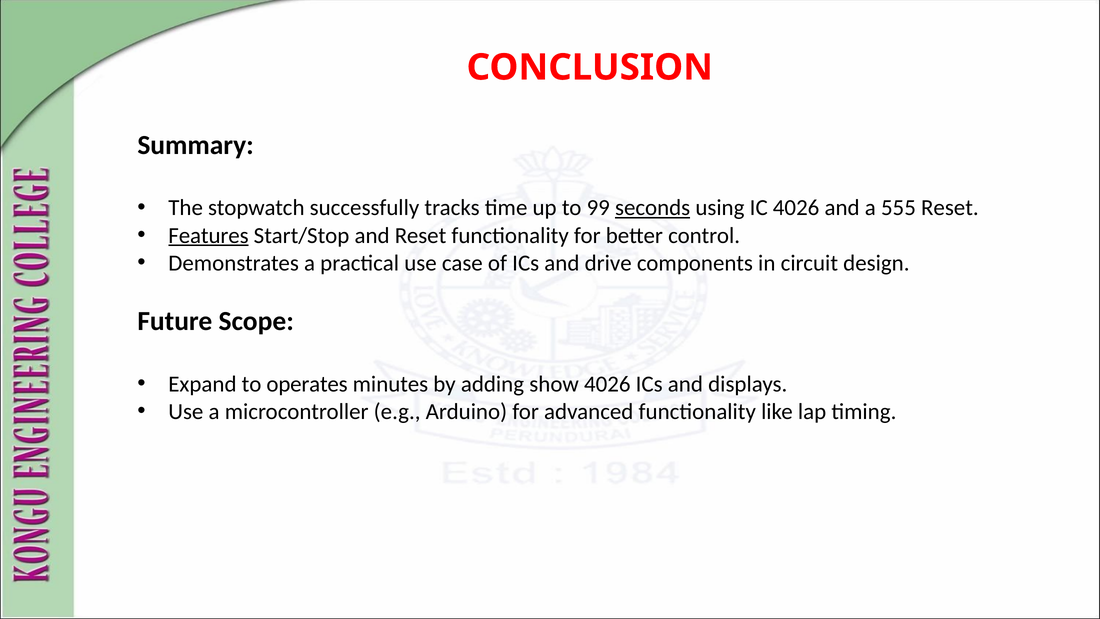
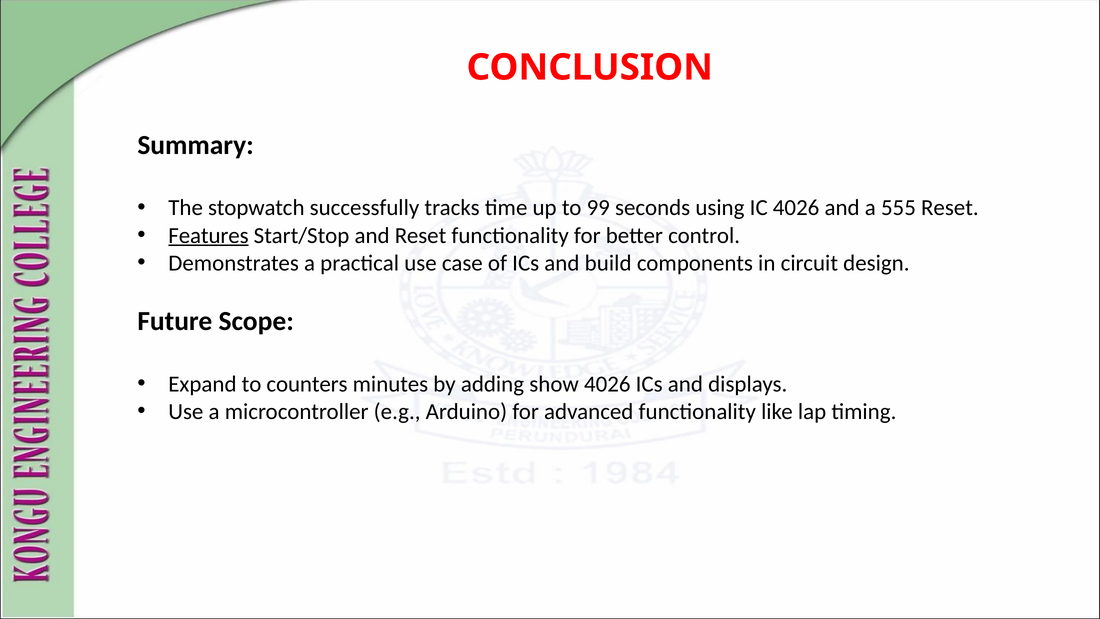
seconds underline: present -> none (653, 208)
drive: drive -> build (608, 263)
operates: operates -> counters (307, 384)
